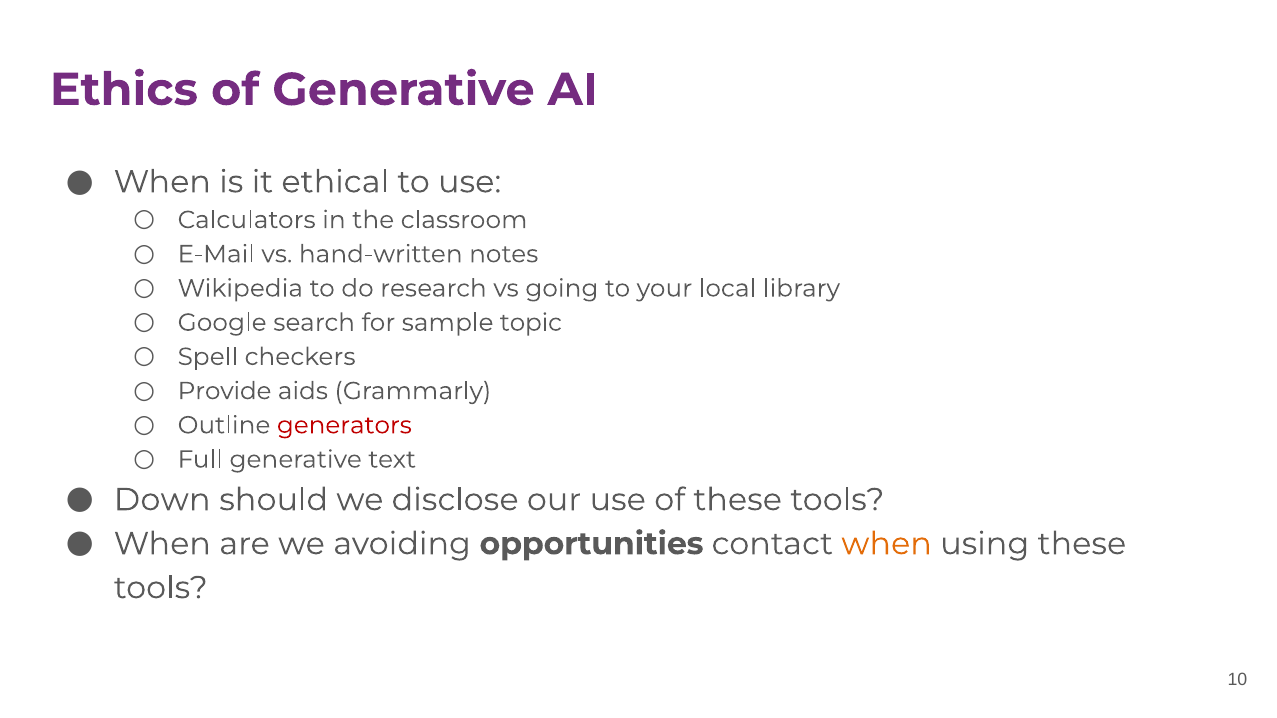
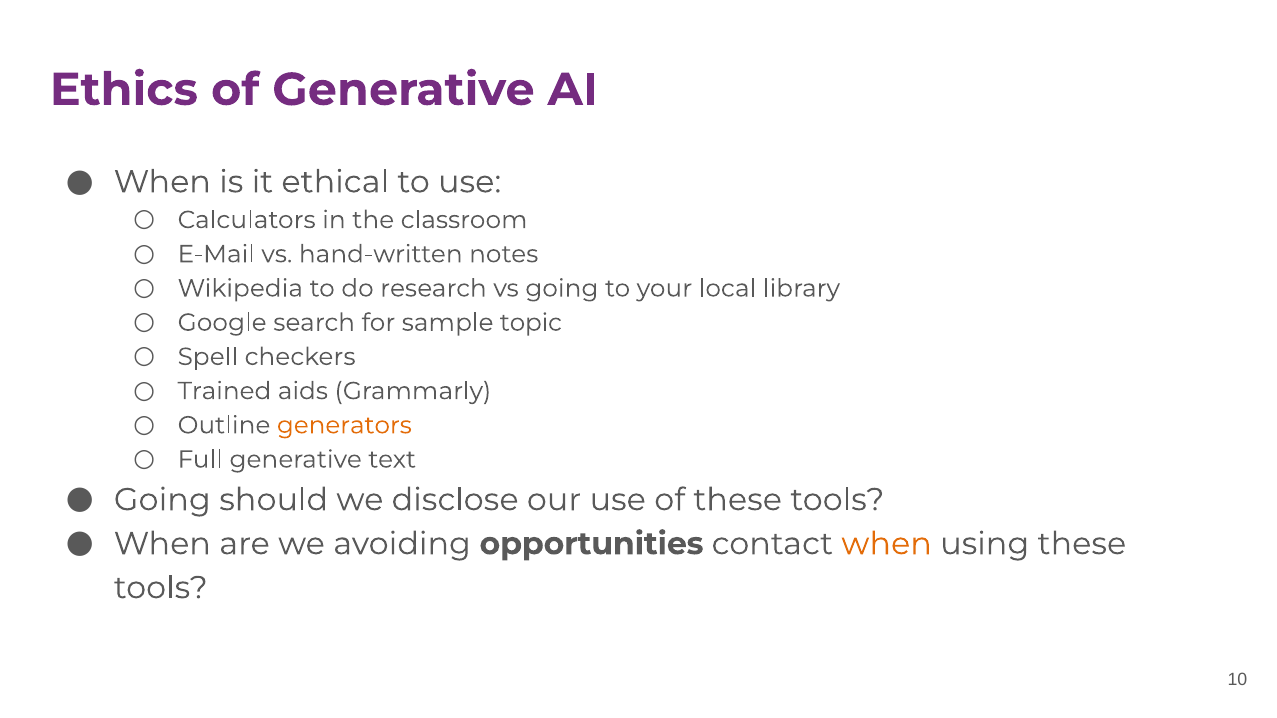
Provide: Provide -> Trained (224, 391)
generators colour: red -> orange (344, 425)
Down: Down -> Going (162, 500)
